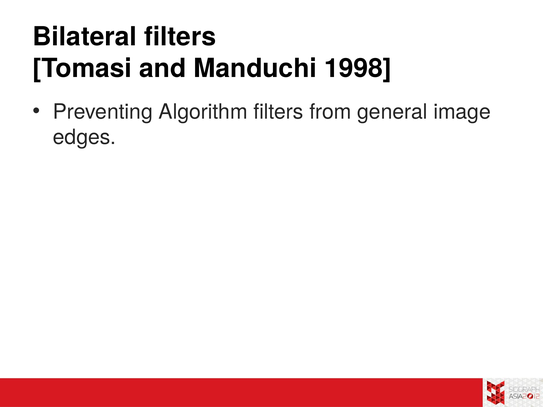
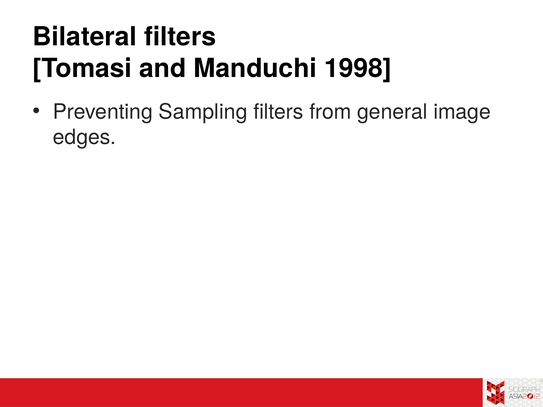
Algorithm: Algorithm -> Sampling (203, 112)
